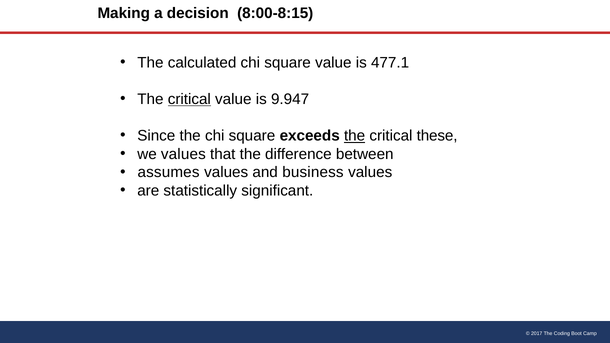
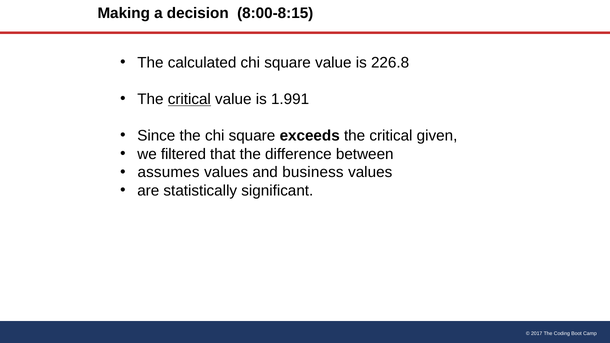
477.1: 477.1 -> 226.8 (390, 63)
9.947: 9.947 -> 1.991 (290, 99)
the underline: present -> none (355, 136)
these: these -> given (437, 136)
we values: values -> filtered (183, 154)
